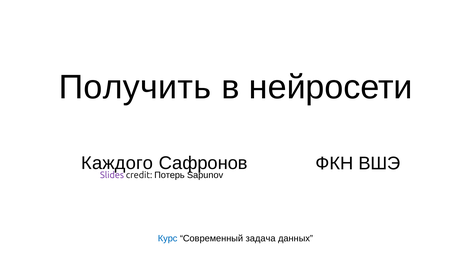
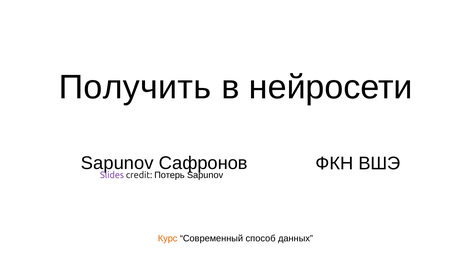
Каждого: Каждого -> Sapunov (117, 163)
Курс colour: blue -> orange (168, 239)
задача: задача -> способ (261, 239)
